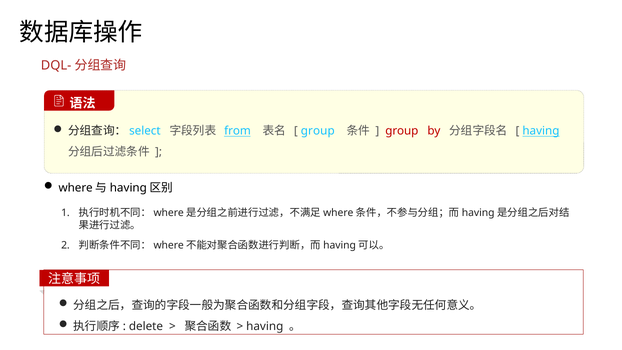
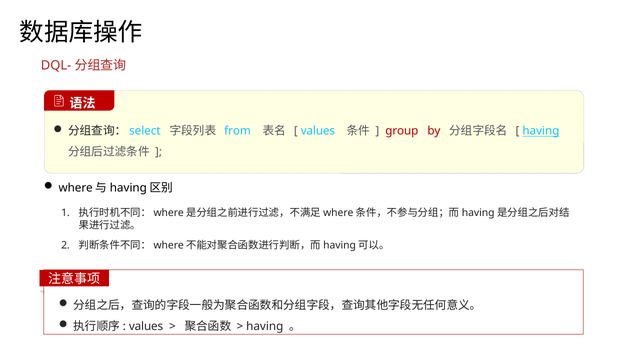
from underline: present -> none (237, 131)
group: group -> values (318, 131)
delete: delete -> values (146, 326)
